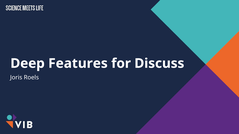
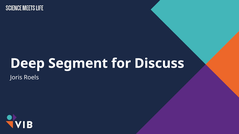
Features: Features -> Segment (78, 64)
